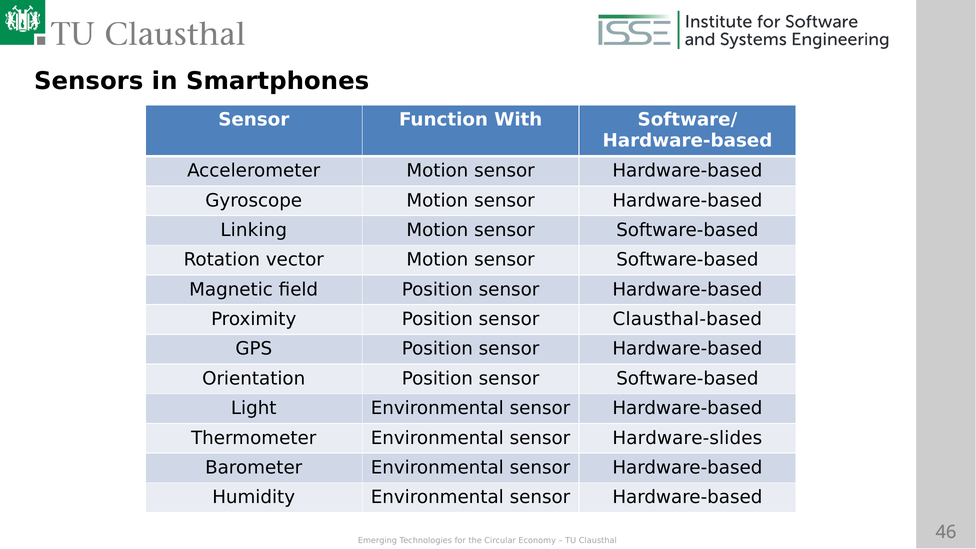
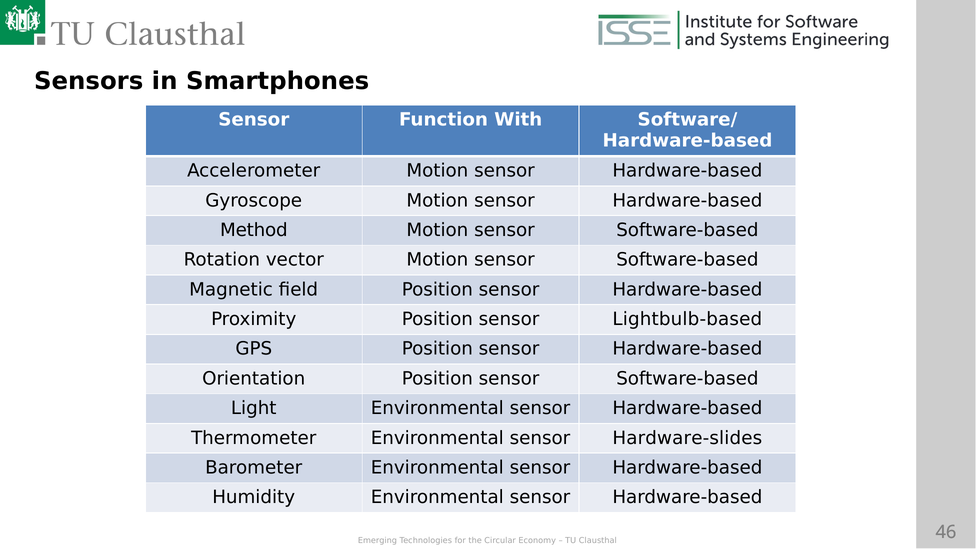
Linking: Linking -> Method (254, 230)
Clausthal-based: Clausthal-based -> Lightbulb-based (687, 319)
